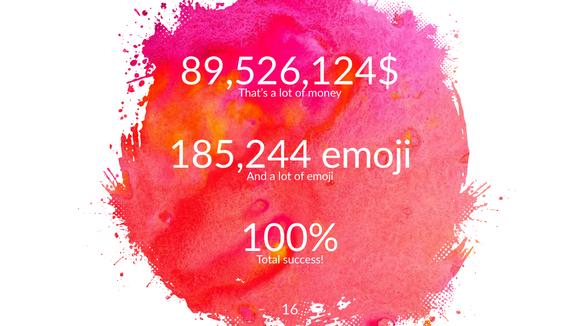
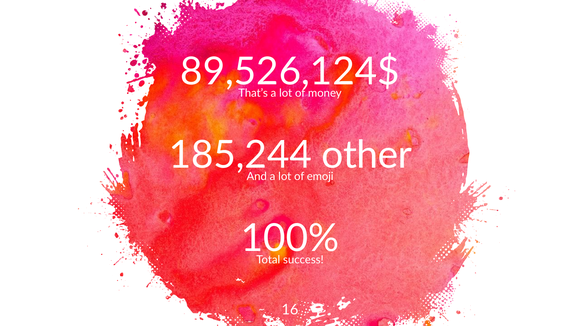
emoji: emoji -> other (367, 155)
